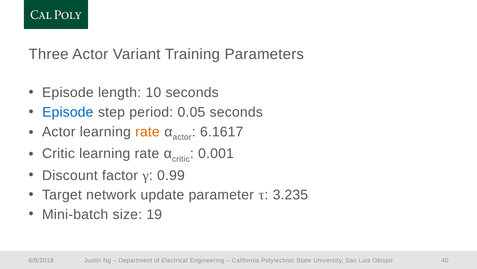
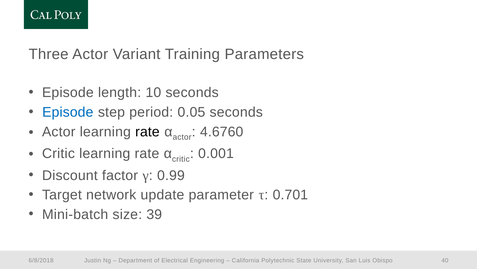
rate colour: orange -> black (147, 131)
6.1617: 6.1617 -> 4.6760 (222, 131)
3.235: 3.235 -> 0.701 (290, 194)
19: 19 -> 39 (154, 214)
